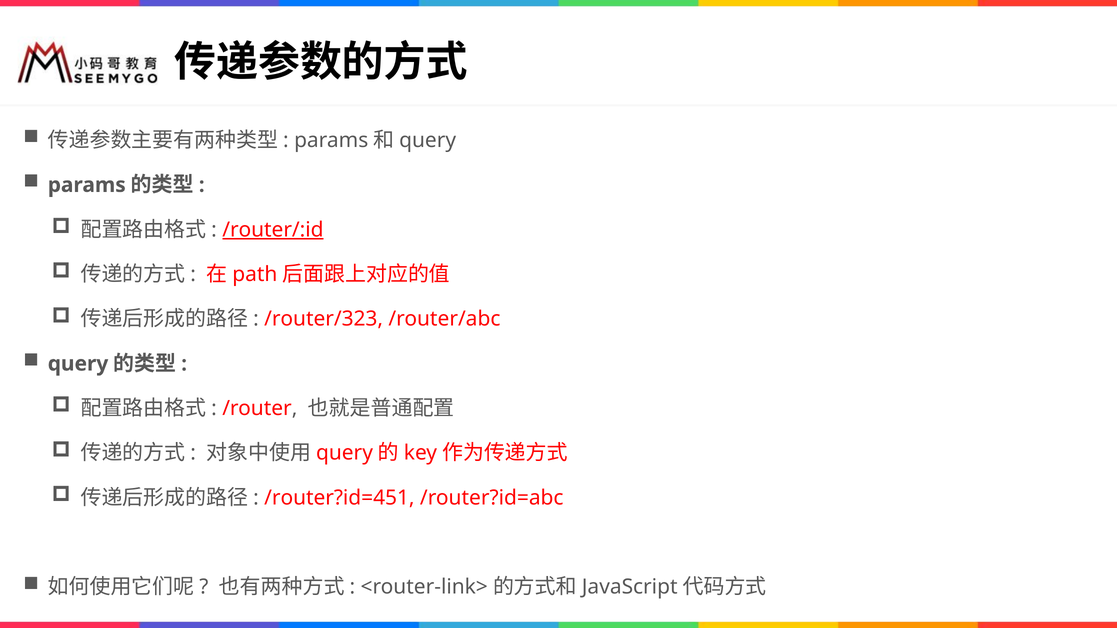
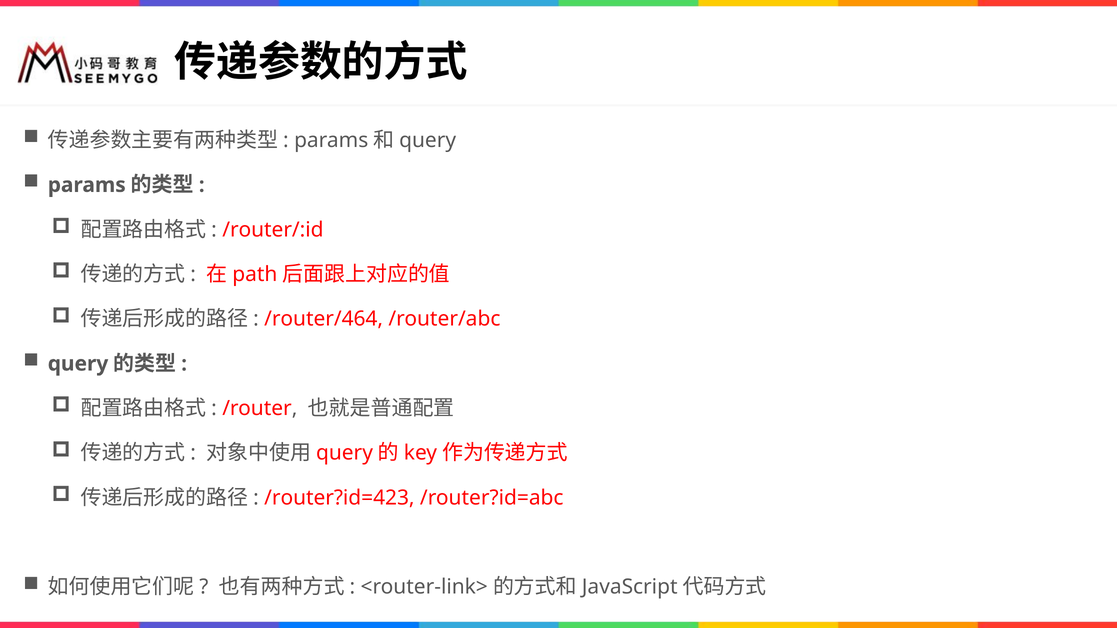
/router/:id underline: present -> none (273, 230)
/router/323: /router/323 -> /router/464 (324, 319)
/router?id=451: /router?id=451 -> /router?id=423 (339, 498)
